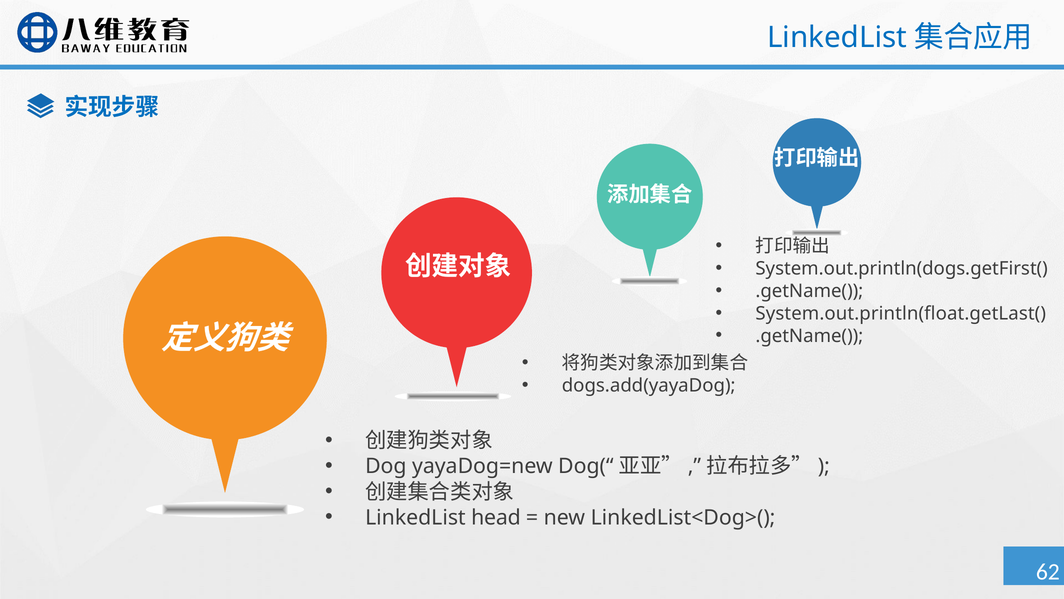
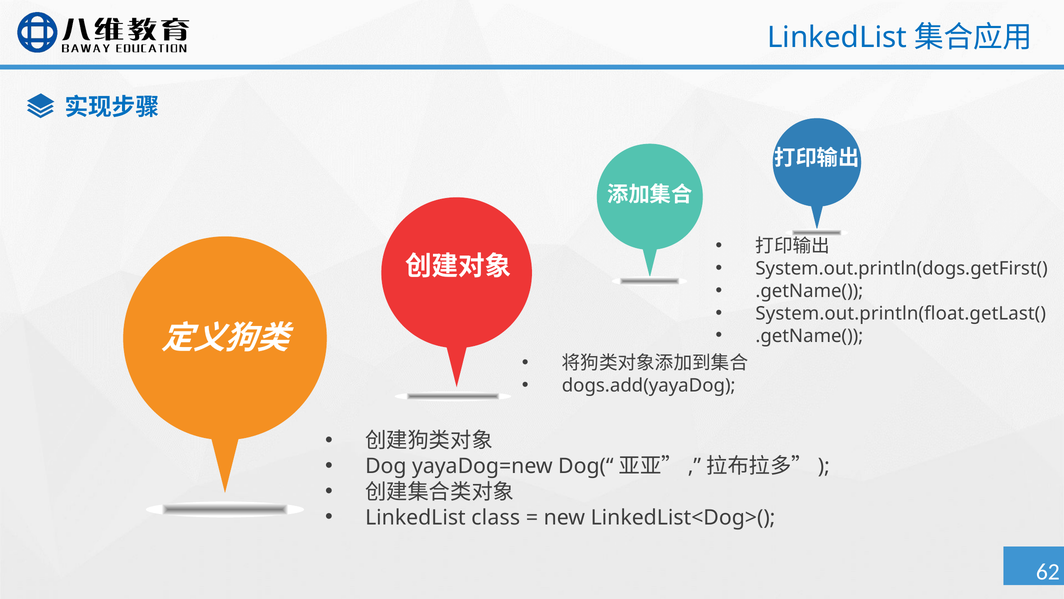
head: head -> class (496, 517)
